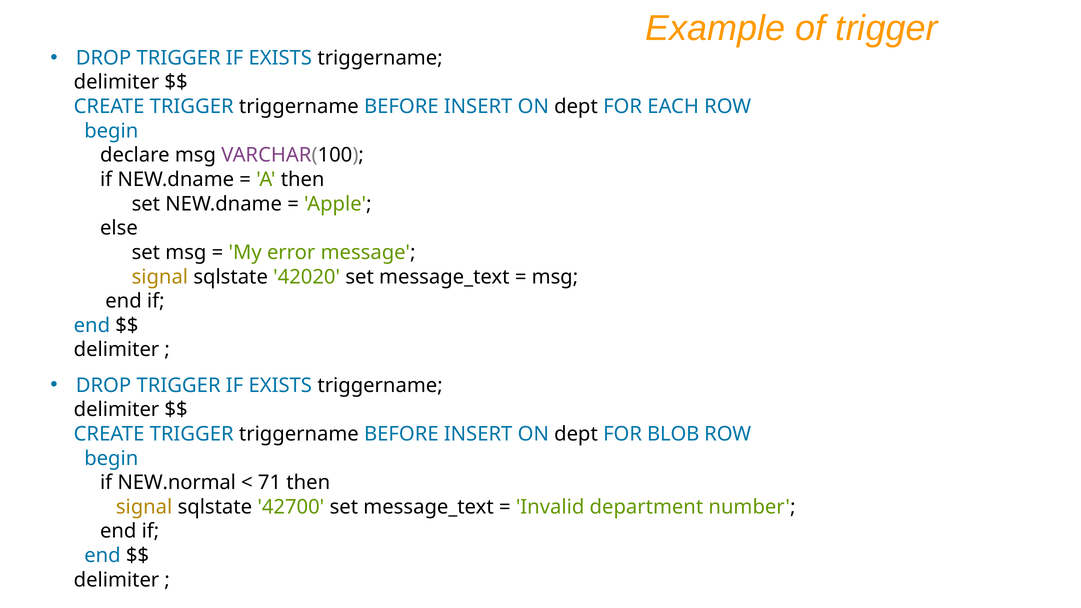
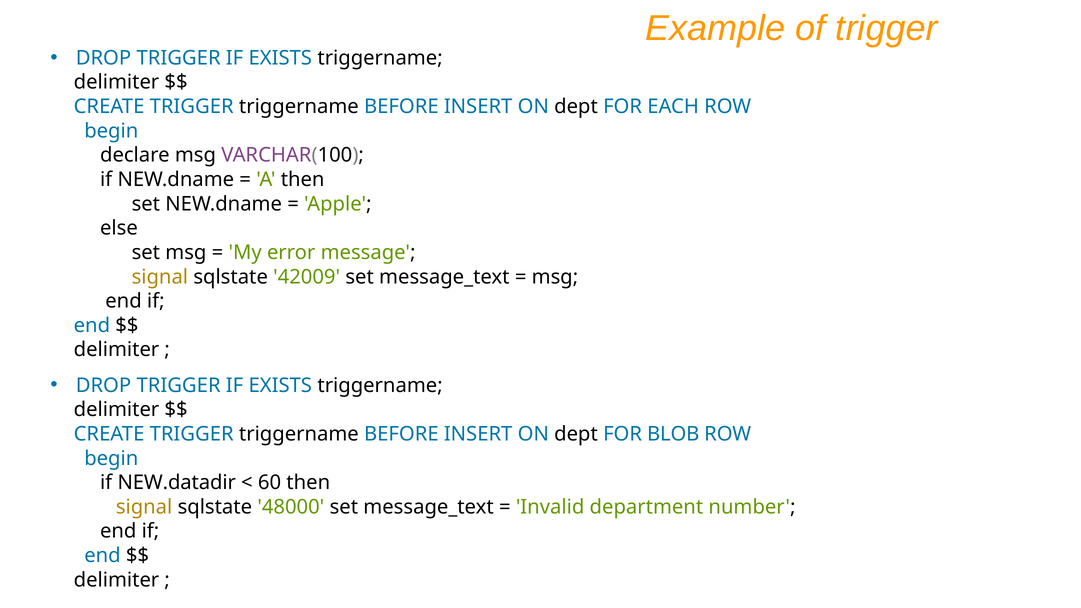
42020: 42020 -> 42009 (307, 277)
NEW.normal: NEW.normal -> NEW.datadir (177, 483)
71: 71 -> 60 (270, 483)
42700: 42700 -> 48000 (291, 507)
